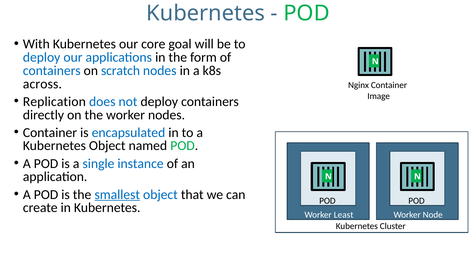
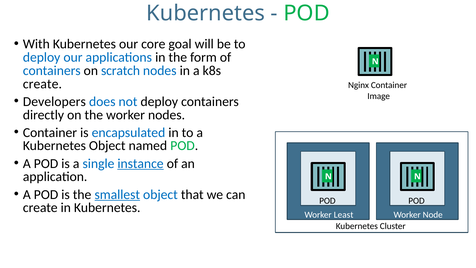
across: across -> create (42, 84)
Replication: Replication -> Developers (54, 101)
instance underline: none -> present (141, 163)
